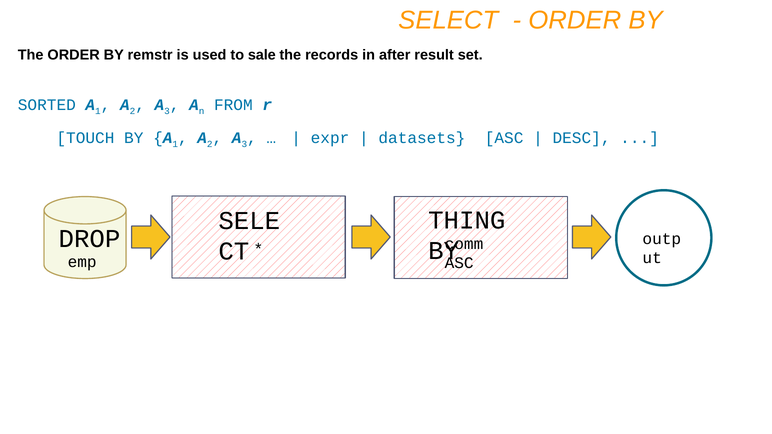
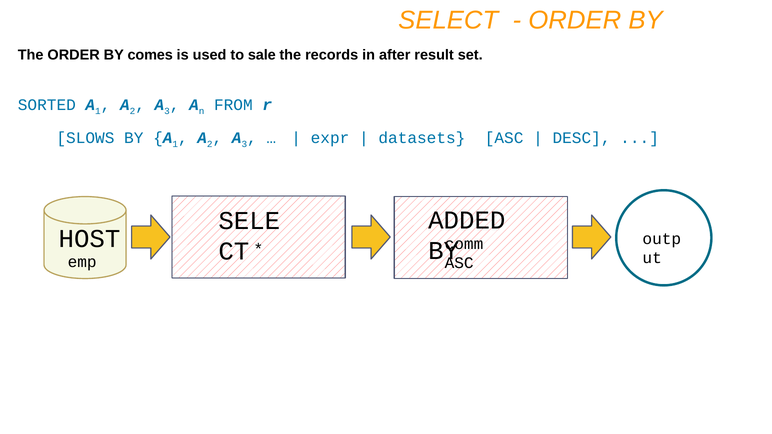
remstr: remstr -> comes (150, 55)
TOUCH: TOUCH -> SLOWS (85, 138)
THING: THING -> ADDED (467, 220)
DROP: DROP -> HOST (89, 239)
